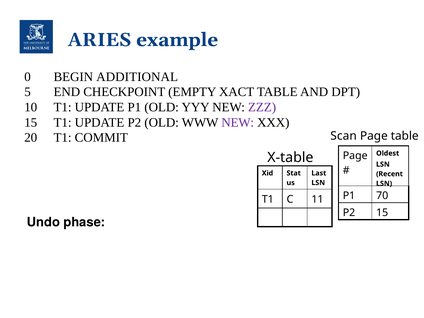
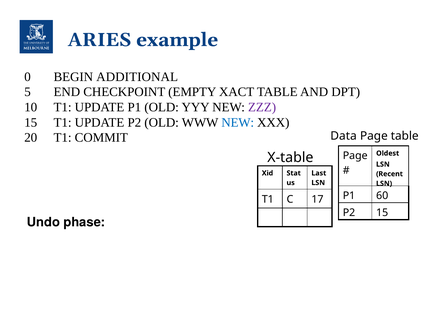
NEW colour: purple -> blue (238, 122)
Scan: Scan -> Data (344, 136)
70: 70 -> 60 (382, 196)
11: 11 -> 17 (318, 199)
